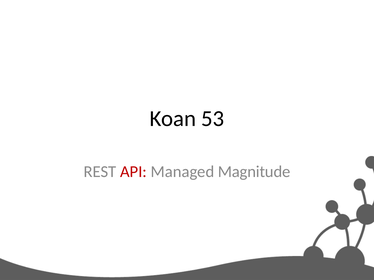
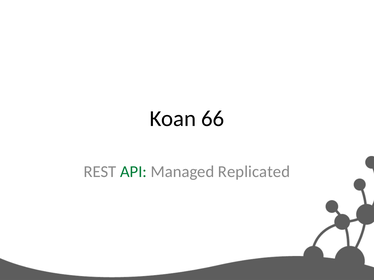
53: 53 -> 66 (213, 119)
API colour: red -> green (133, 172)
Magnitude: Magnitude -> Replicated (254, 172)
